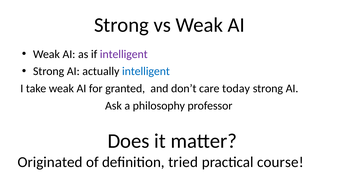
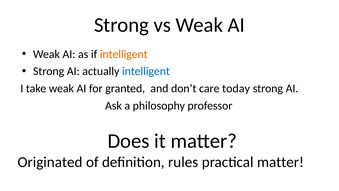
intelligent colour: purple -> orange (124, 54)
tried: tried -> rules (183, 162)
practical course: course -> matter (280, 162)
